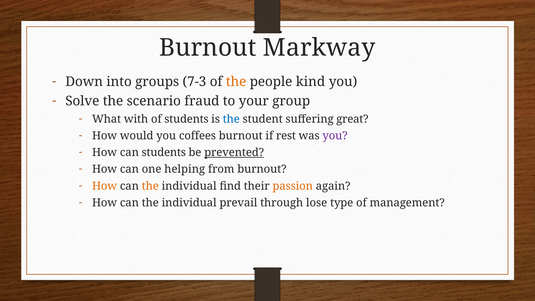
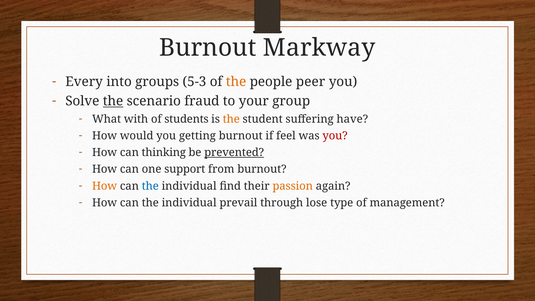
Down: Down -> Every (84, 82)
7-3: 7-3 -> 5-3 (194, 82)
kind: kind -> peer (311, 82)
the underline: none -> present (113, 101)
the colour: blue -> orange (231, 119)
great: great -> have (352, 119)
coffees: coffees -> getting (197, 136)
rest: rest -> feel (286, 136)
you colour: purple -> red (335, 136)
can students: students -> thinking (164, 153)
helping: helping -> support (185, 169)
the colour: orange -> blue (150, 186)
